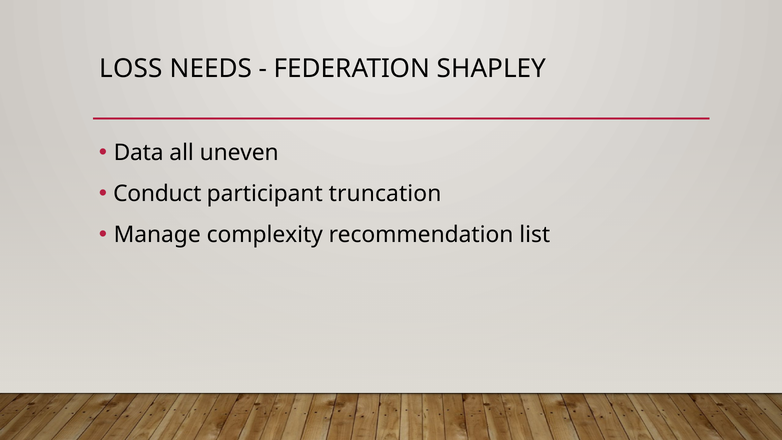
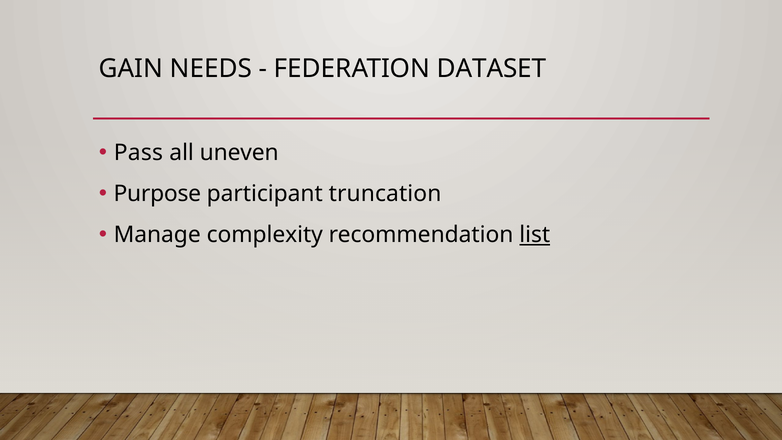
LOSS: LOSS -> GAIN (131, 68)
SHAPLEY: SHAPLEY -> DATASET (492, 68)
Data: Data -> Pass (138, 153)
Conduct: Conduct -> Purpose (157, 194)
list underline: none -> present (535, 235)
